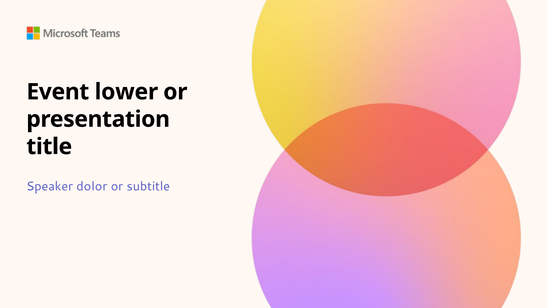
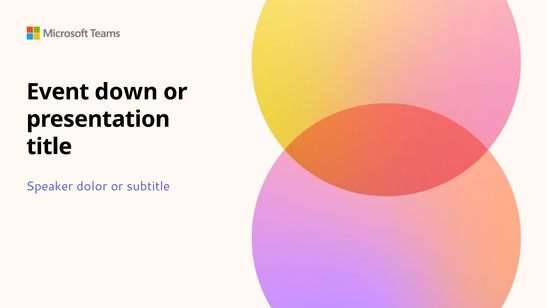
lower: lower -> down (126, 92)
